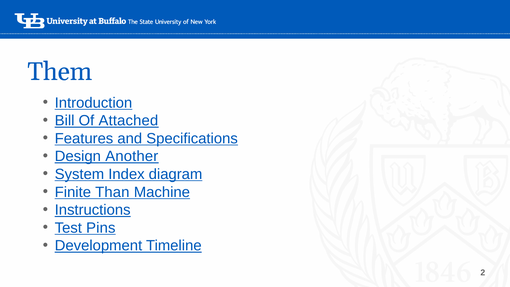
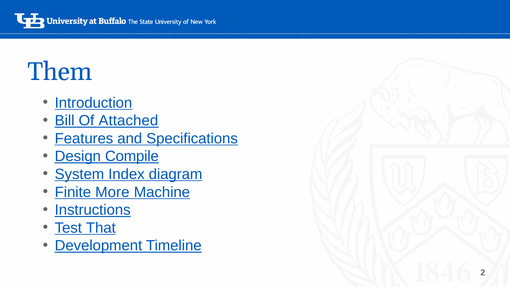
Another: Another -> Compile (132, 156)
Than: Than -> More (112, 192)
Pins: Pins -> That (101, 228)
